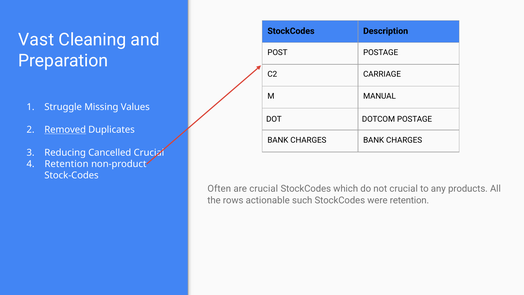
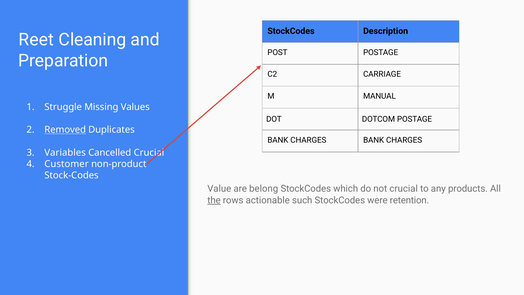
Vast: Vast -> Reet (36, 40)
Reducing: Reducing -> Variables (65, 152)
Retention: Retention -> Customer (67, 164)
Often: Often -> Value (219, 189)
are crucial: crucial -> belong (264, 189)
the underline: none -> present (214, 200)
